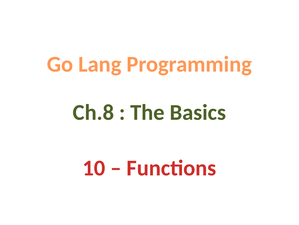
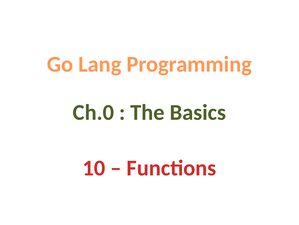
Ch.8: Ch.8 -> Ch.0 (93, 112)
